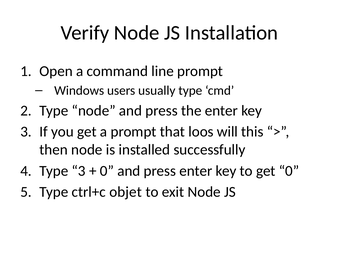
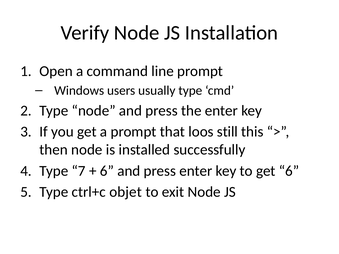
will: will -> still (227, 132)
Type 3: 3 -> 7 (79, 171)
0: 0 -> 6 (107, 171)
get 0: 0 -> 6 (289, 171)
